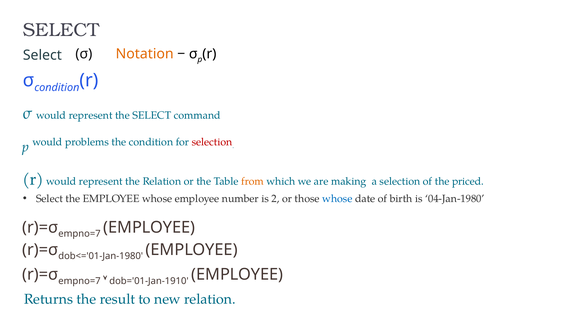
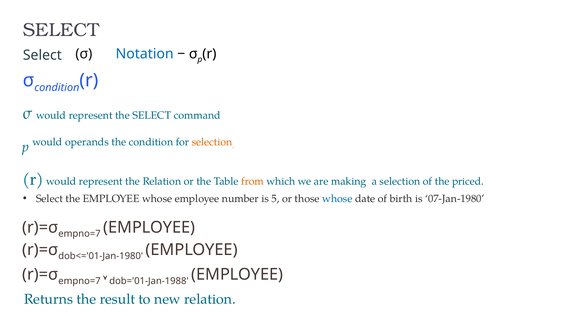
Notation colour: orange -> blue (145, 54)
problems: problems -> operands (87, 142)
selection colour: red -> orange (212, 142)
2: 2 -> 5 (276, 199)
04-Jan-1980: 04-Jan-1980 -> 07-Jan-1980 (455, 199)
dob='01-Jan-1910: dob='01-Jan-1910 -> dob='01-Jan-1988 (149, 281)
